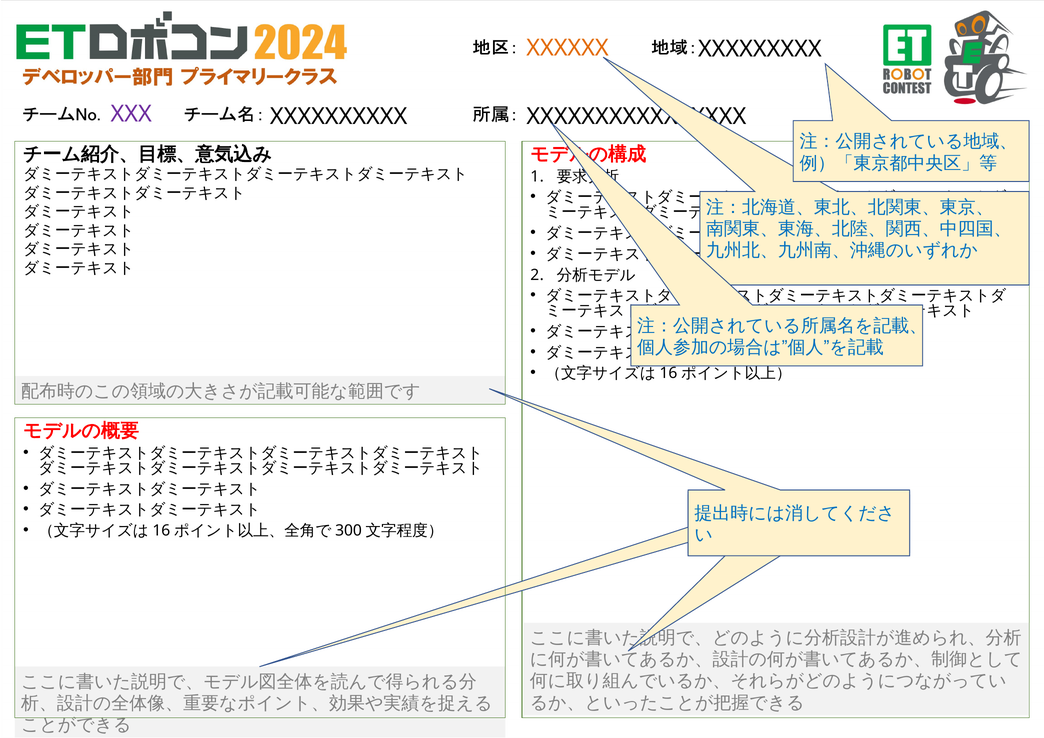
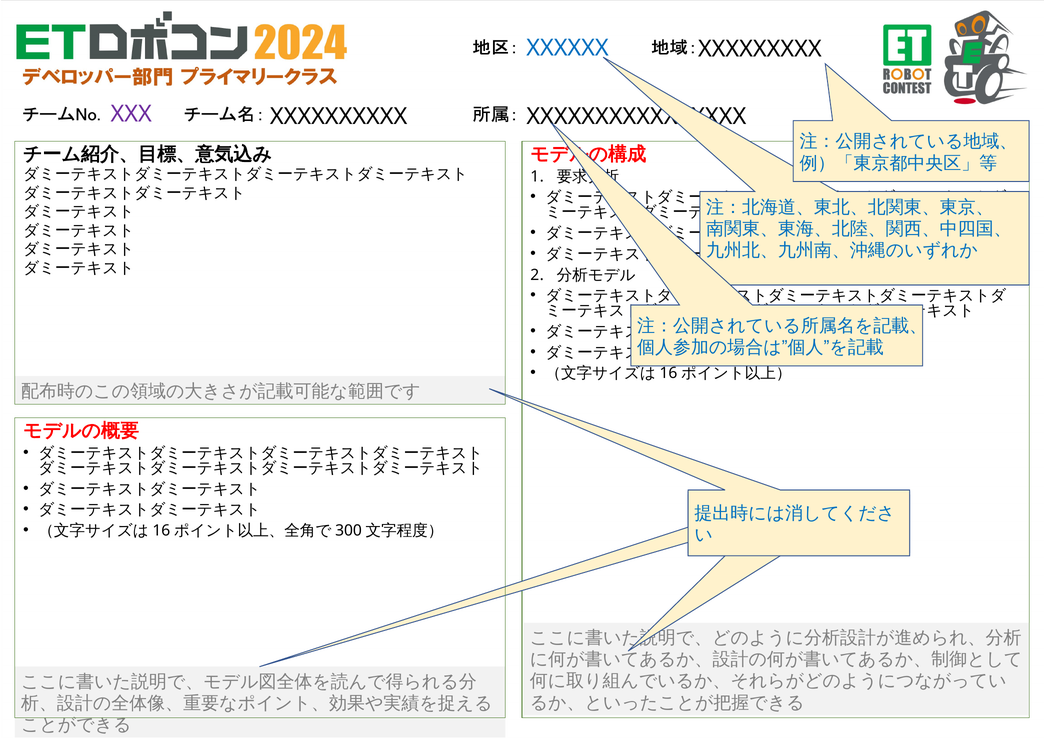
XXXXXX colour: orange -> blue (568, 48)
